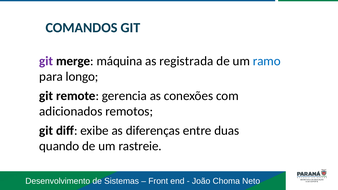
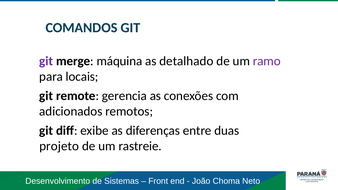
registrada: registrada -> detalhado (186, 61)
ramo colour: blue -> purple (267, 61)
longo: longo -> locais (82, 77)
quando: quando -> projeto (59, 146)
